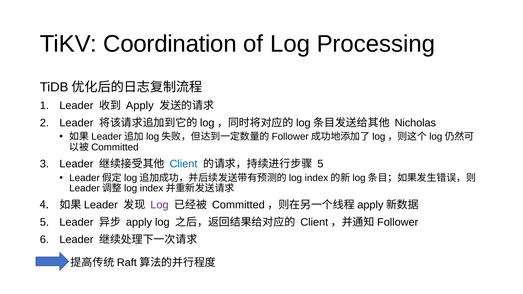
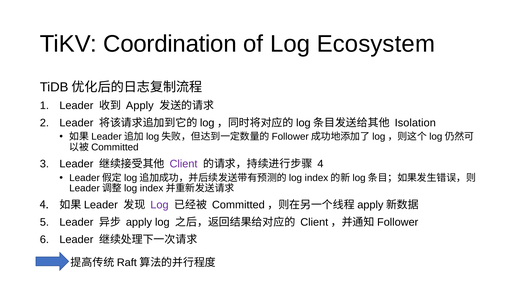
Processing: Processing -> Ecosystem (376, 44)
Nicholas: Nicholas -> Isolation (415, 123)
Client colour: blue -> purple (184, 164)
5: 5 -> 4 (320, 164)
